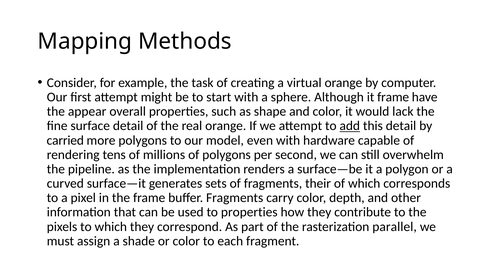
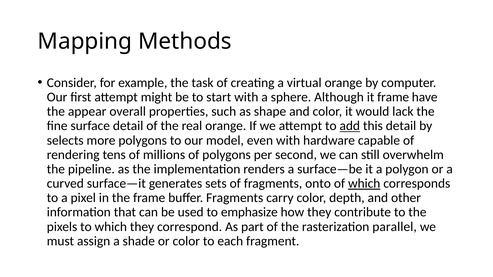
carried: carried -> selects (65, 140)
their: their -> onto (318, 184)
which underline: none -> present (364, 184)
to properties: properties -> emphasize (249, 212)
